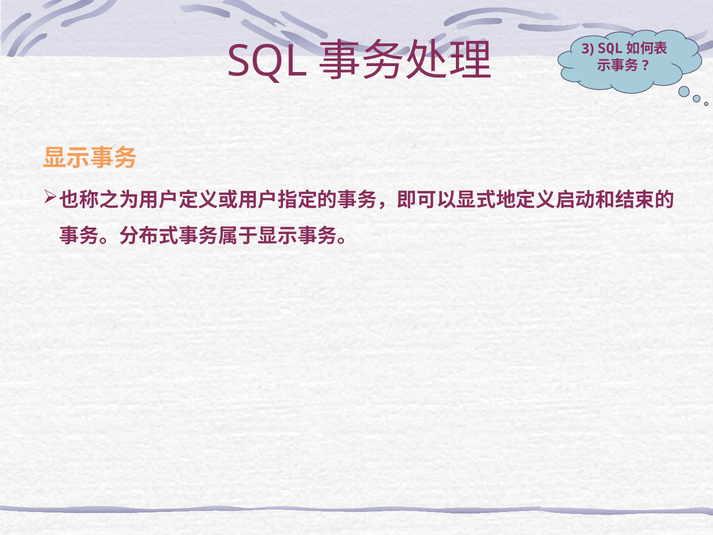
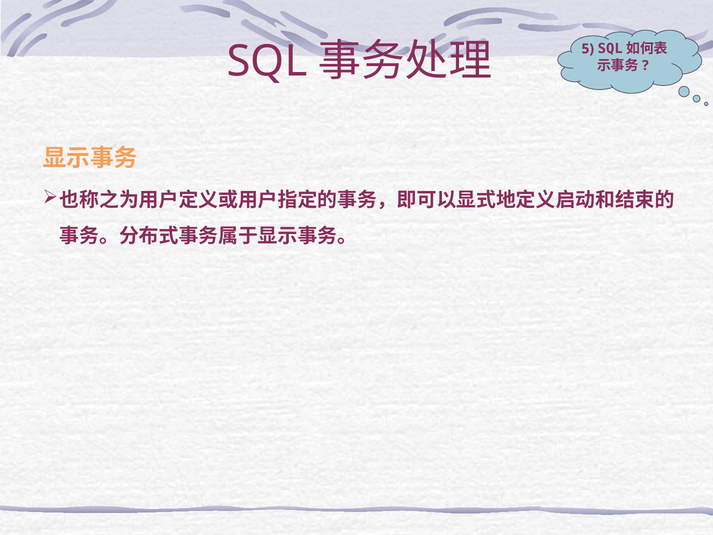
3: 3 -> 5 (588, 49)
